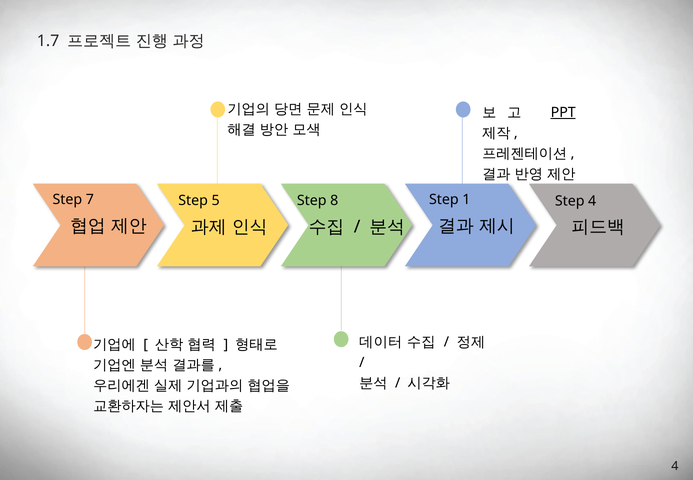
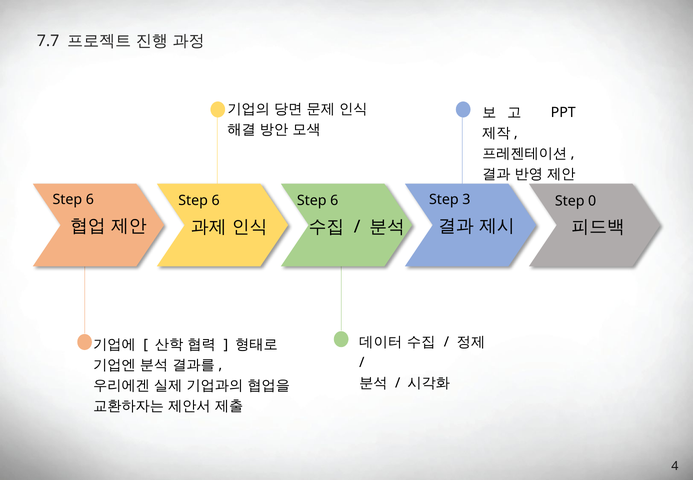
1.7: 1.7 -> 7.7 (48, 41)
PPT underline: present -> none (563, 112)
7: 7 -> 6 (90, 200)
5: 5 -> 6 (216, 200)
8: 8 -> 6 (334, 200)
1: 1 -> 3 (466, 200)
Step 4: 4 -> 0 (592, 201)
